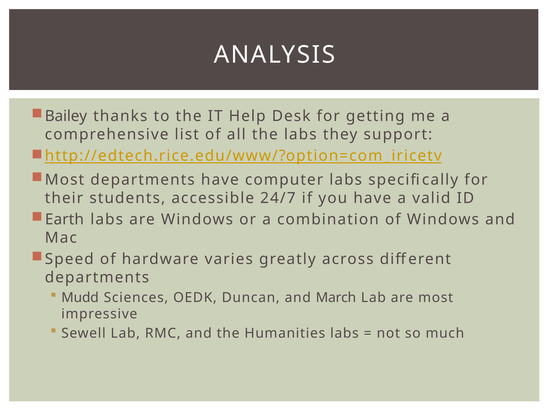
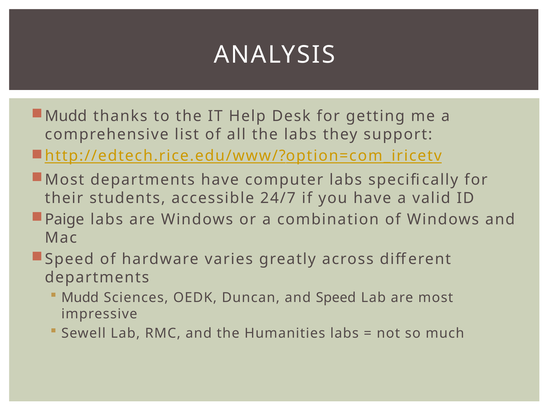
Bailey: Bailey -> Mudd (66, 116)
Earth: Earth -> Paige (65, 219)
and March: March -> Speed (336, 297)
